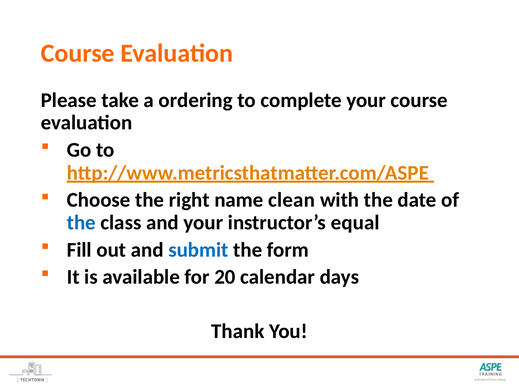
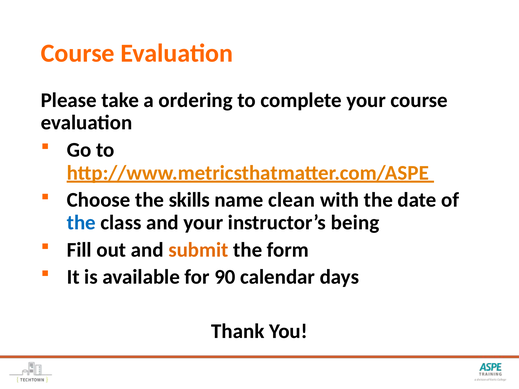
right: right -> skills (189, 200)
equal: equal -> being (355, 223)
submit colour: blue -> orange (198, 250)
20: 20 -> 90 (225, 277)
